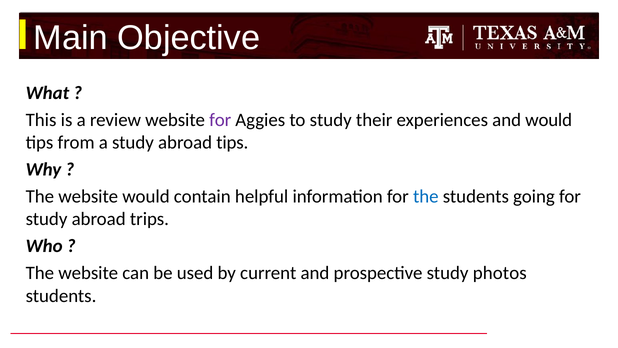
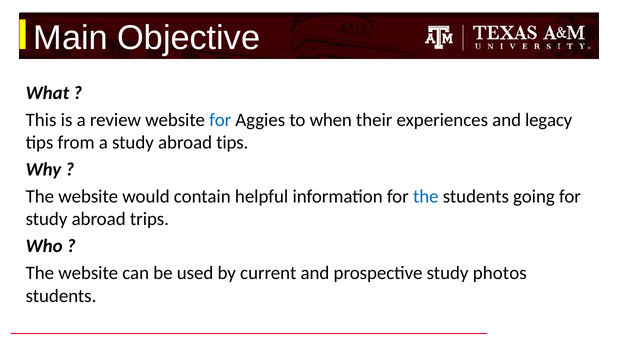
for colour: purple -> blue (220, 120)
to study: study -> when (331, 120)
and would: would -> legacy (549, 120)
